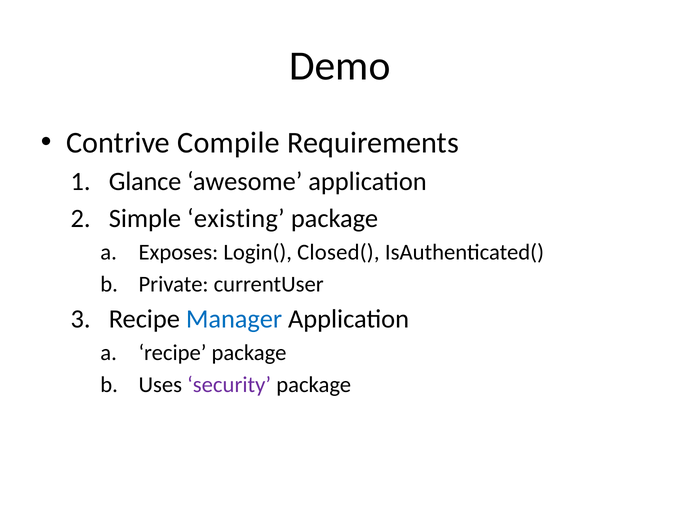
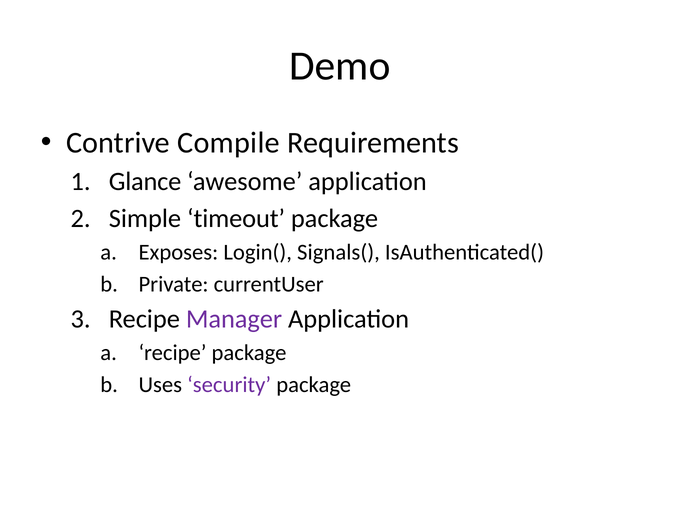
existing: existing -> timeout (236, 219)
Closed(: Closed( -> Signals( (338, 252)
Manager colour: blue -> purple (234, 319)
